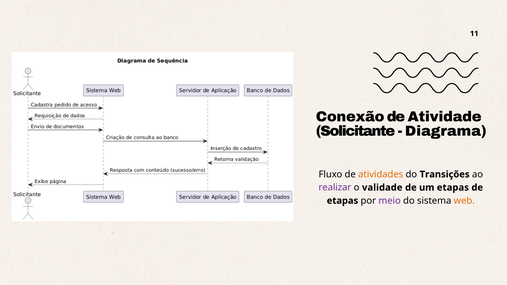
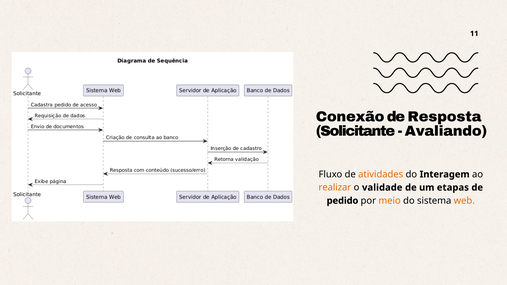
Atividade: Atividade -> Resposta (445, 117)
Diagrama: Diagrama -> Avaliando (446, 131)
Transições: Transições -> Interagem (445, 174)
realizar colour: purple -> orange (335, 188)
etapas: etapas -> pedido (343, 201)
meio colour: purple -> orange (390, 201)
